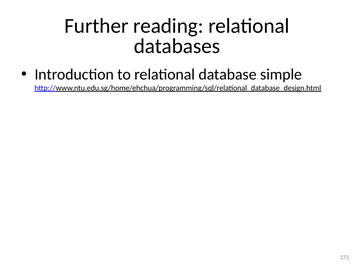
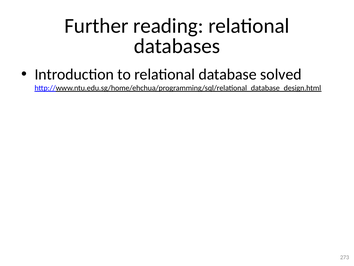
simple: simple -> solved (281, 74)
